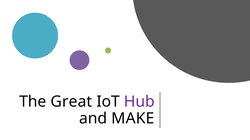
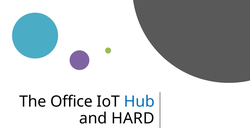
Great: Great -> Office (71, 102)
Hub colour: purple -> blue (139, 102)
MAKE: MAKE -> HARD (133, 119)
